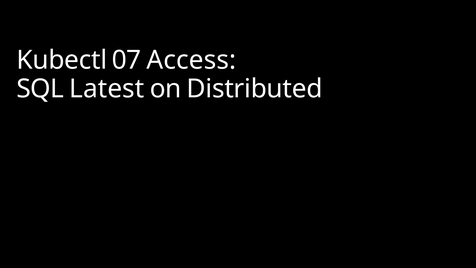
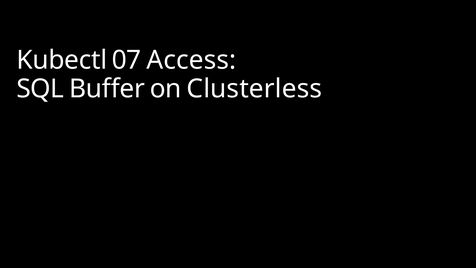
Latest: Latest -> Buffer (107, 89)
Distributed: Distributed -> Clusterless (254, 89)
